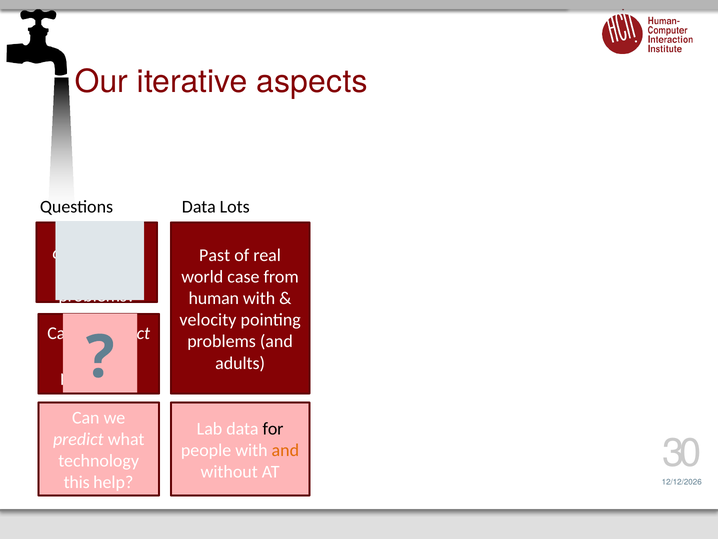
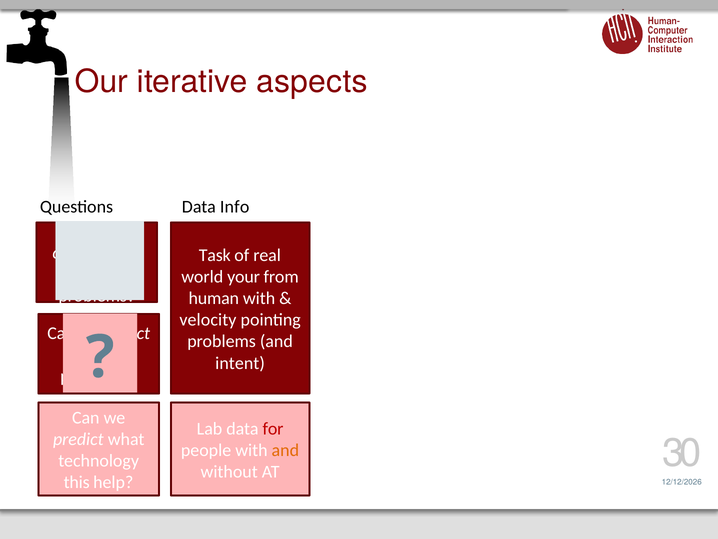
Lots: Lots -> Info (235, 207)
Past: Past -> Task (215, 255)
case: case -> your (244, 277)
adults: adults -> intent (240, 363)
for colour: black -> red (273, 428)
